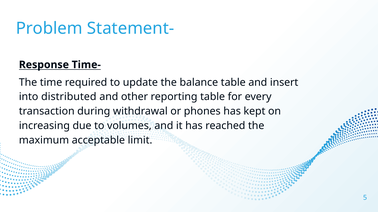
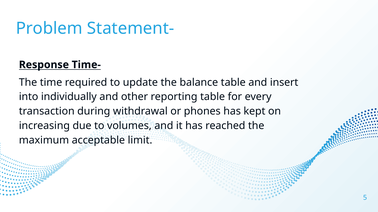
distributed: distributed -> individually (69, 97)
